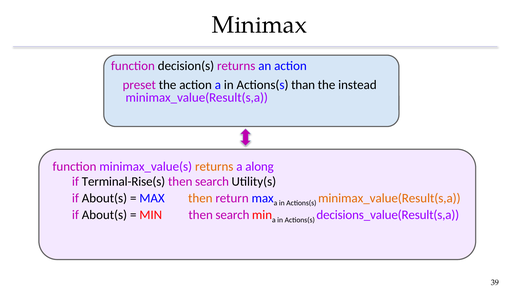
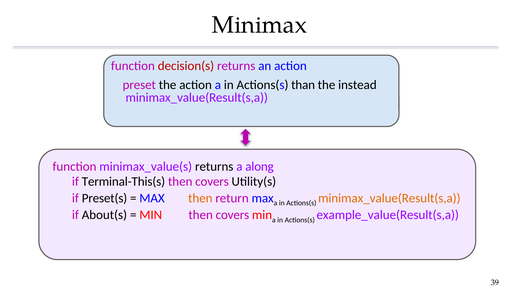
decision(s colour: black -> red (186, 66)
returns colour: orange -> black (214, 167)
Terminal-Rise(s: Terminal-Rise(s -> Terminal-This(s (123, 182)
search: search -> covers (212, 182)
About(s: About(s -> Preset(s (104, 198)
MIN then search: search -> covers (232, 215)
decisions_value(Result(s,a: decisions_value(Result(s,a -> example_value(Result(s,a (388, 215)
